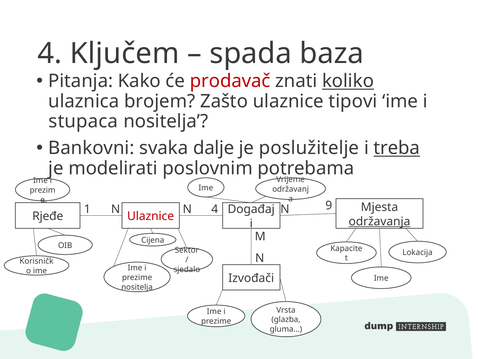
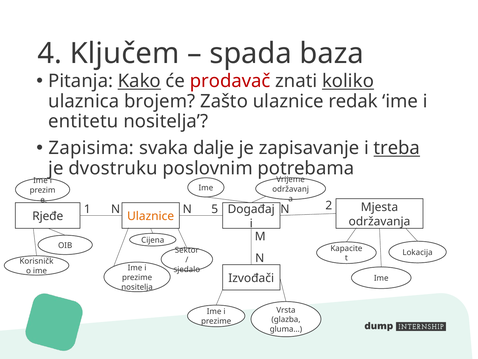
Kako underline: none -> present (139, 81)
tipovi: tipovi -> redak (353, 101)
stupaca: stupaca -> entitetu (83, 121)
Bankovni: Bankovni -> Zapisima (91, 148)
poslužitelje: poslužitelje -> zapisavanje (309, 148)
modelirati: modelirati -> dvostruku (113, 168)
1 4: 4 -> 5 (215, 209)
9: 9 -> 2 (329, 205)
Ulaznice colour: red -> orange (151, 216)
održavanja underline: present -> none (379, 221)
